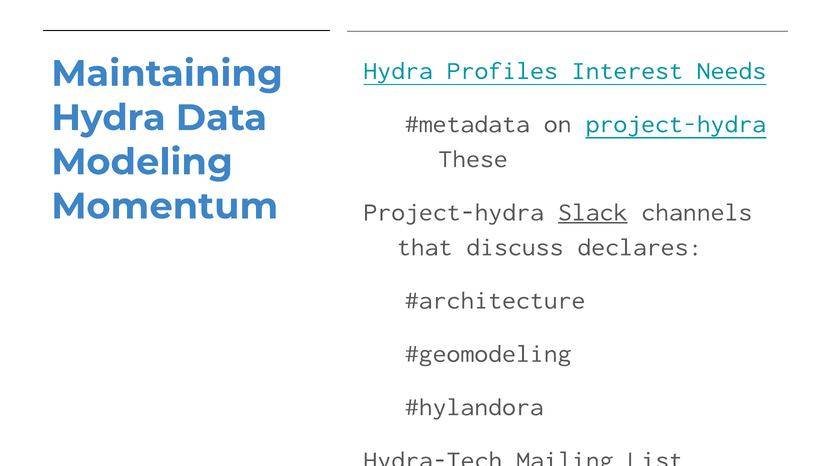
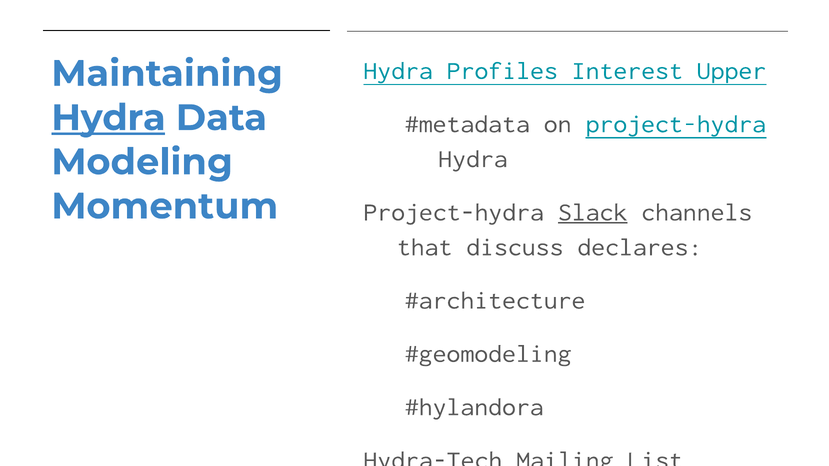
Needs: Needs -> Upper (731, 71)
Hydra underline: none -> present (108, 118)
These: These -> Hydra (473, 159)
